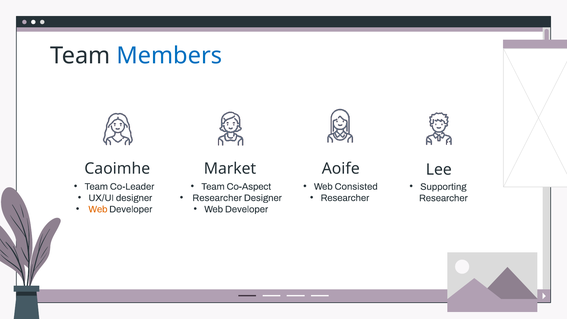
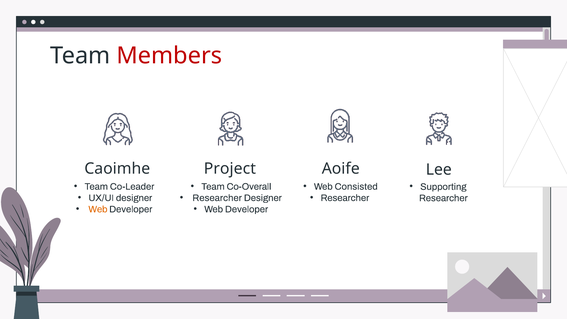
Members colour: blue -> red (169, 56)
Market: Market -> Project (230, 168)
Co-Aspect: Co-Aspect -> Co-Overall (249, 187)
